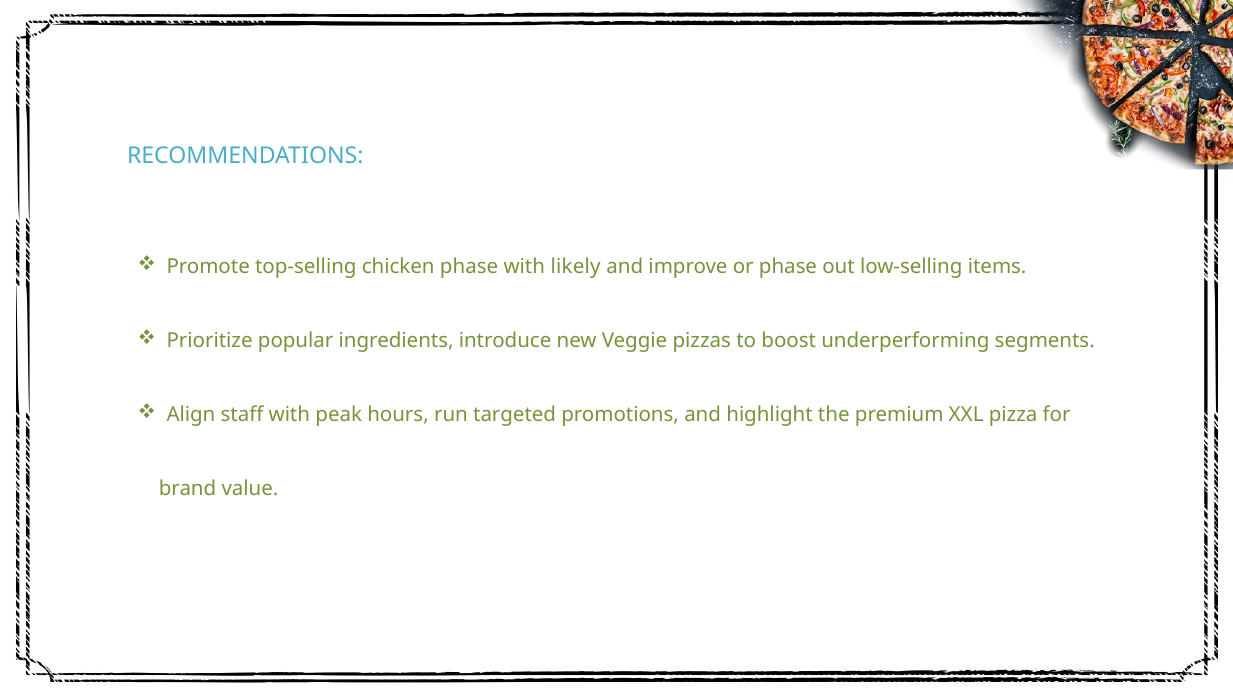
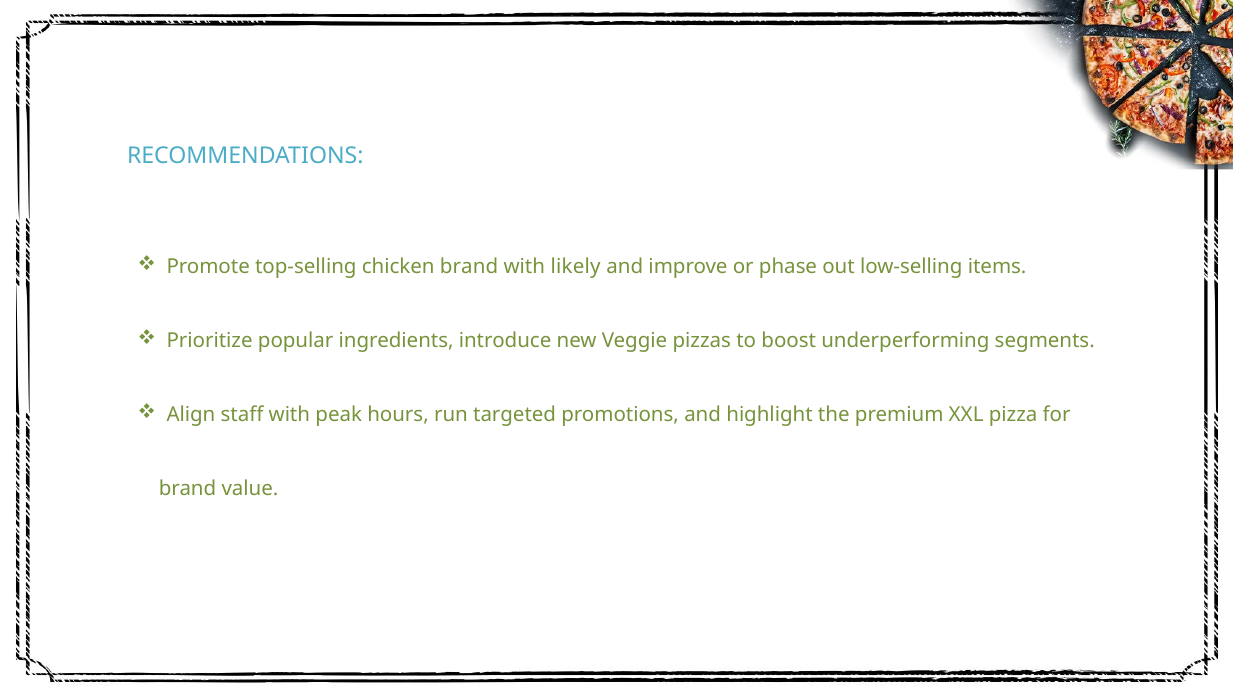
chicken phase: phase -> brand (469, 267)
